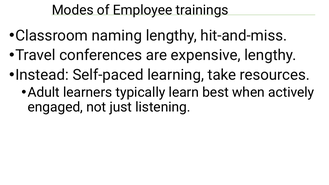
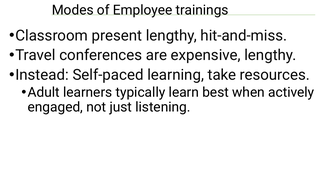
naming: naming -> present (117, 36)
